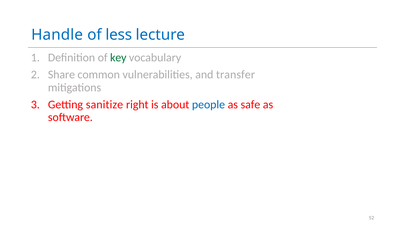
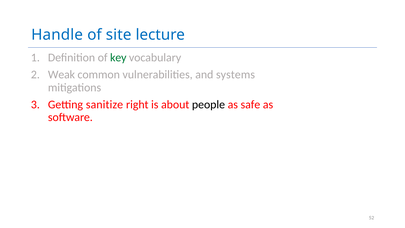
less: less -> site (119, 35)
Share: Share -> Weak (61, 75)
transfer: transfer -> systems (236, 75)
people colour: blue -> black (208, 104)
